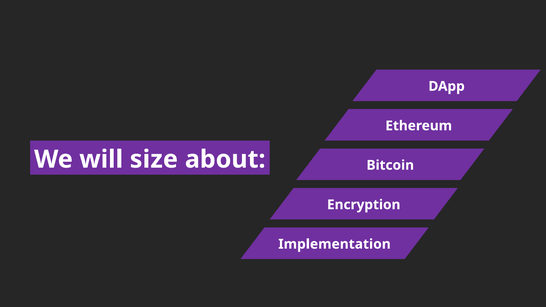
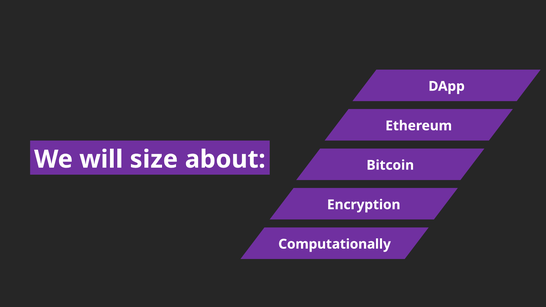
Implementation: Implementation -> Computationally (335, 244)
